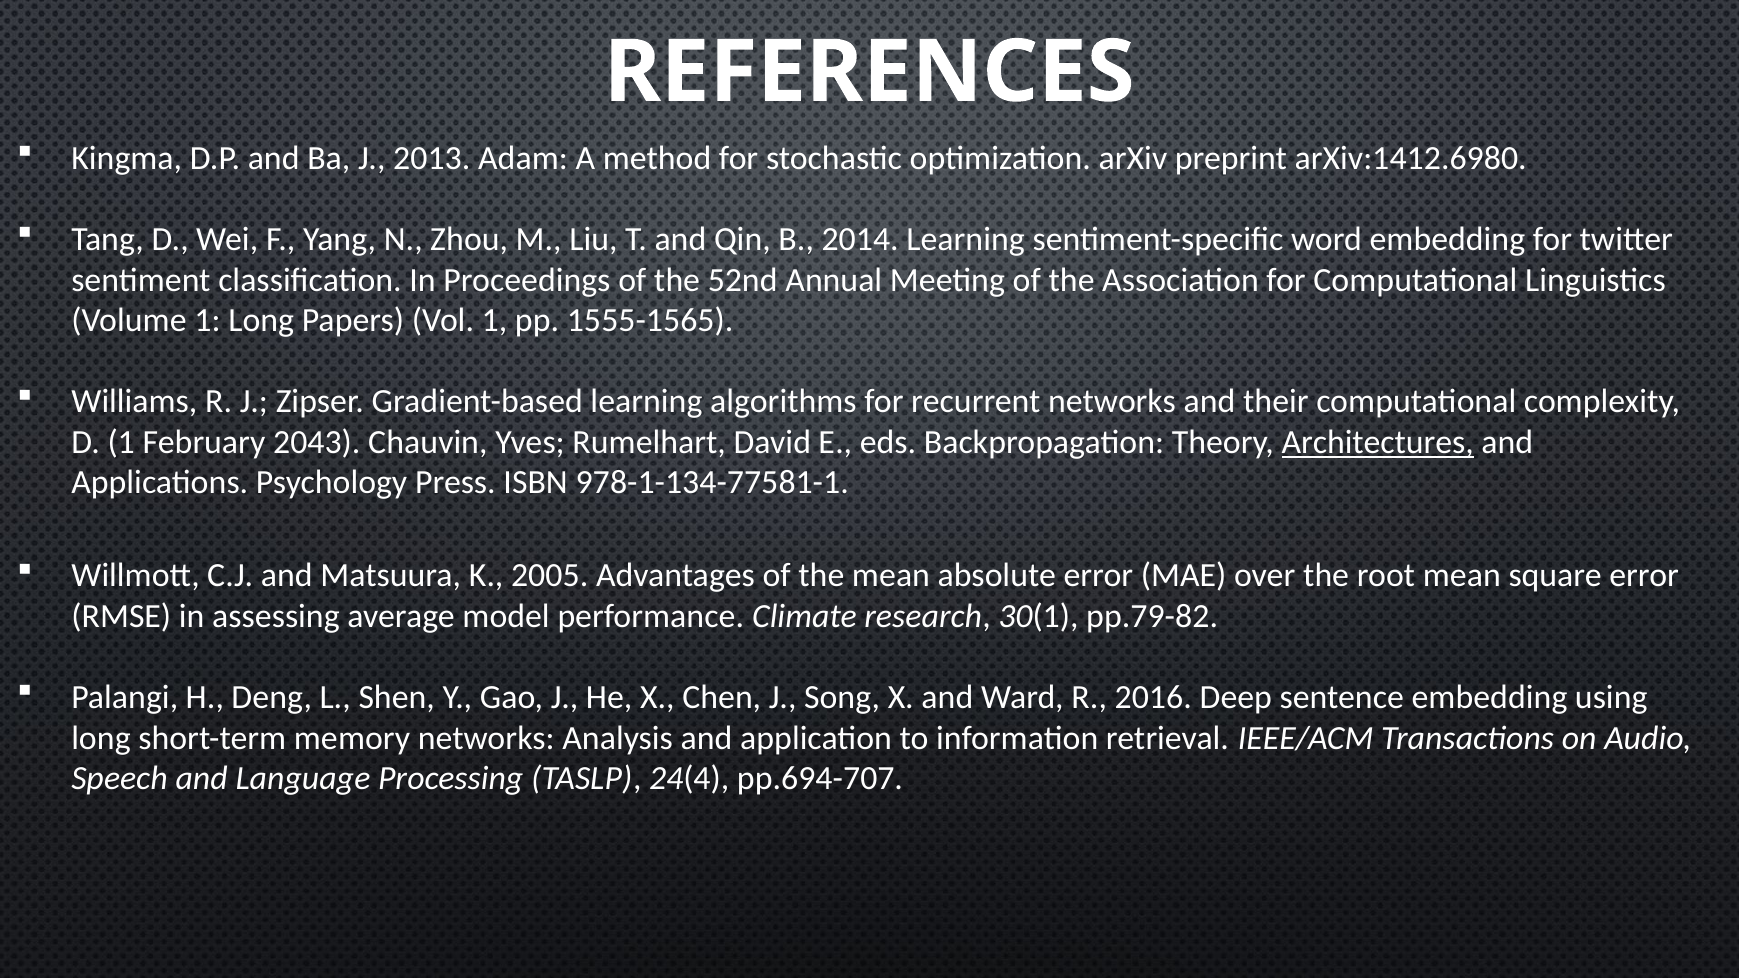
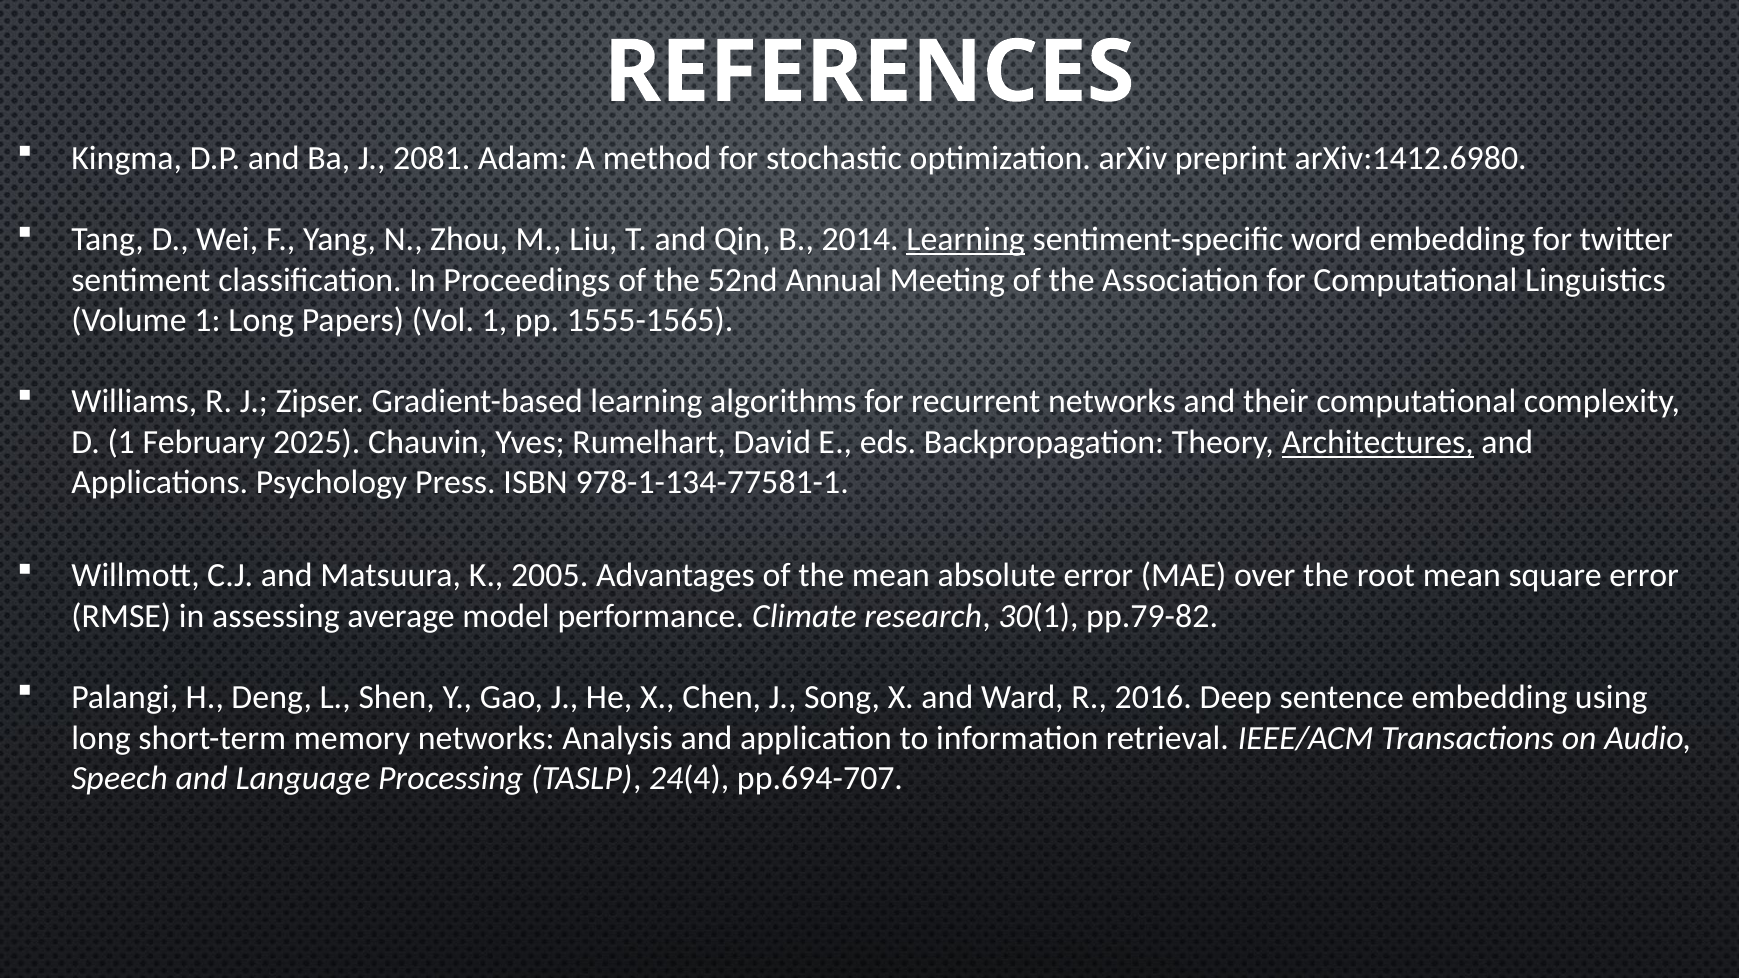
2013: 2013 -> 2081 (432, 158)
Learning underline: none -> present (966, 239)
2043: 2043 -> 2025 (317, 442)
